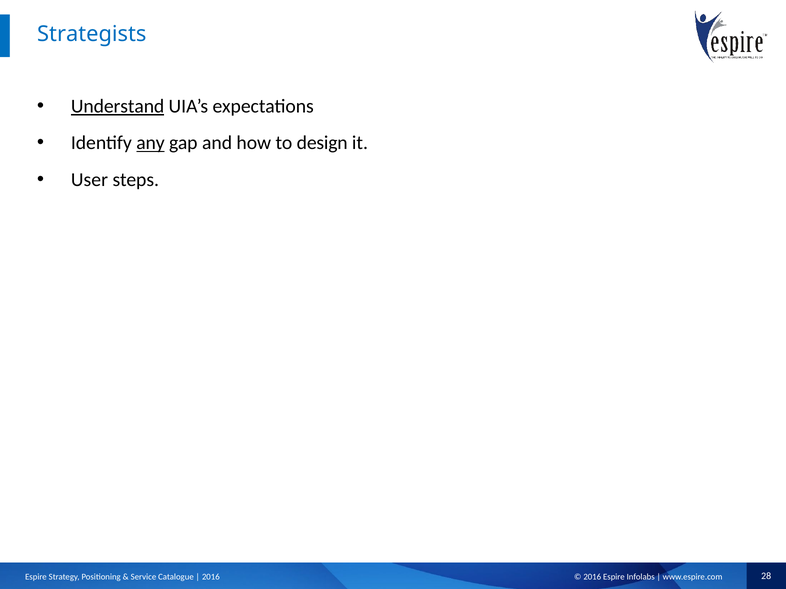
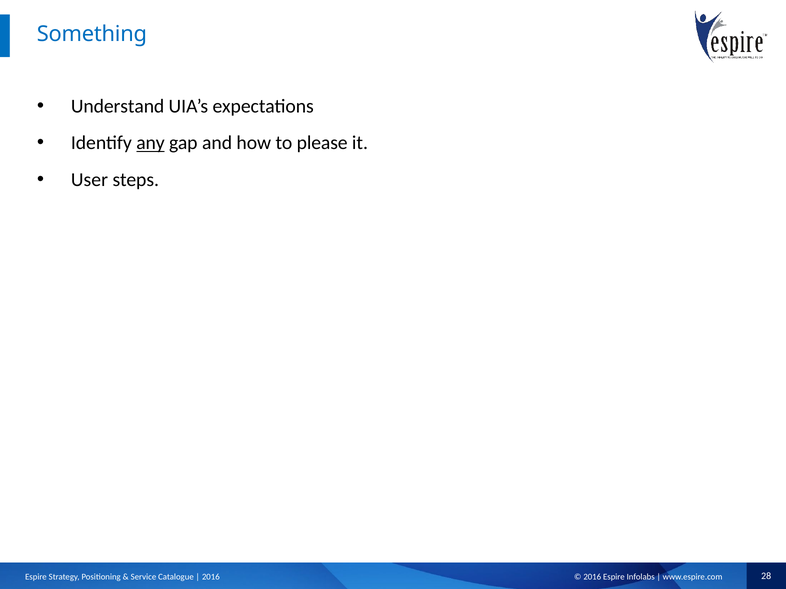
Strategists: Strategists -> Something (92, 34)
Understand underline: present -> none (118, 106)
design: design -> please (322, 143)
